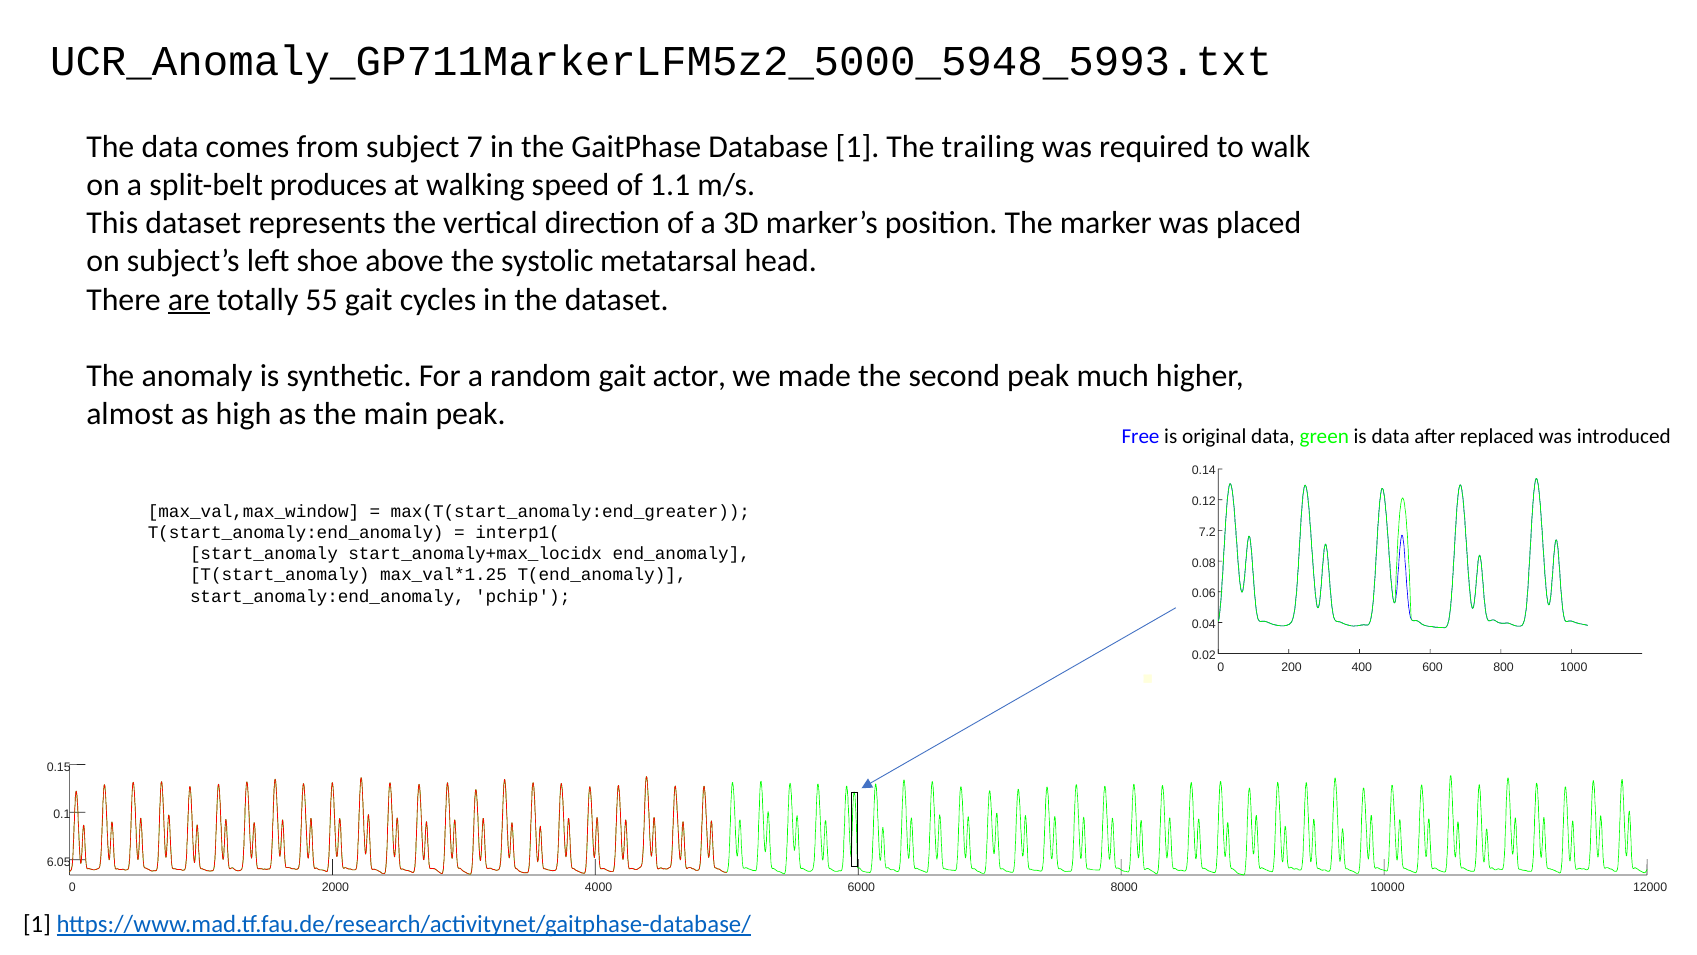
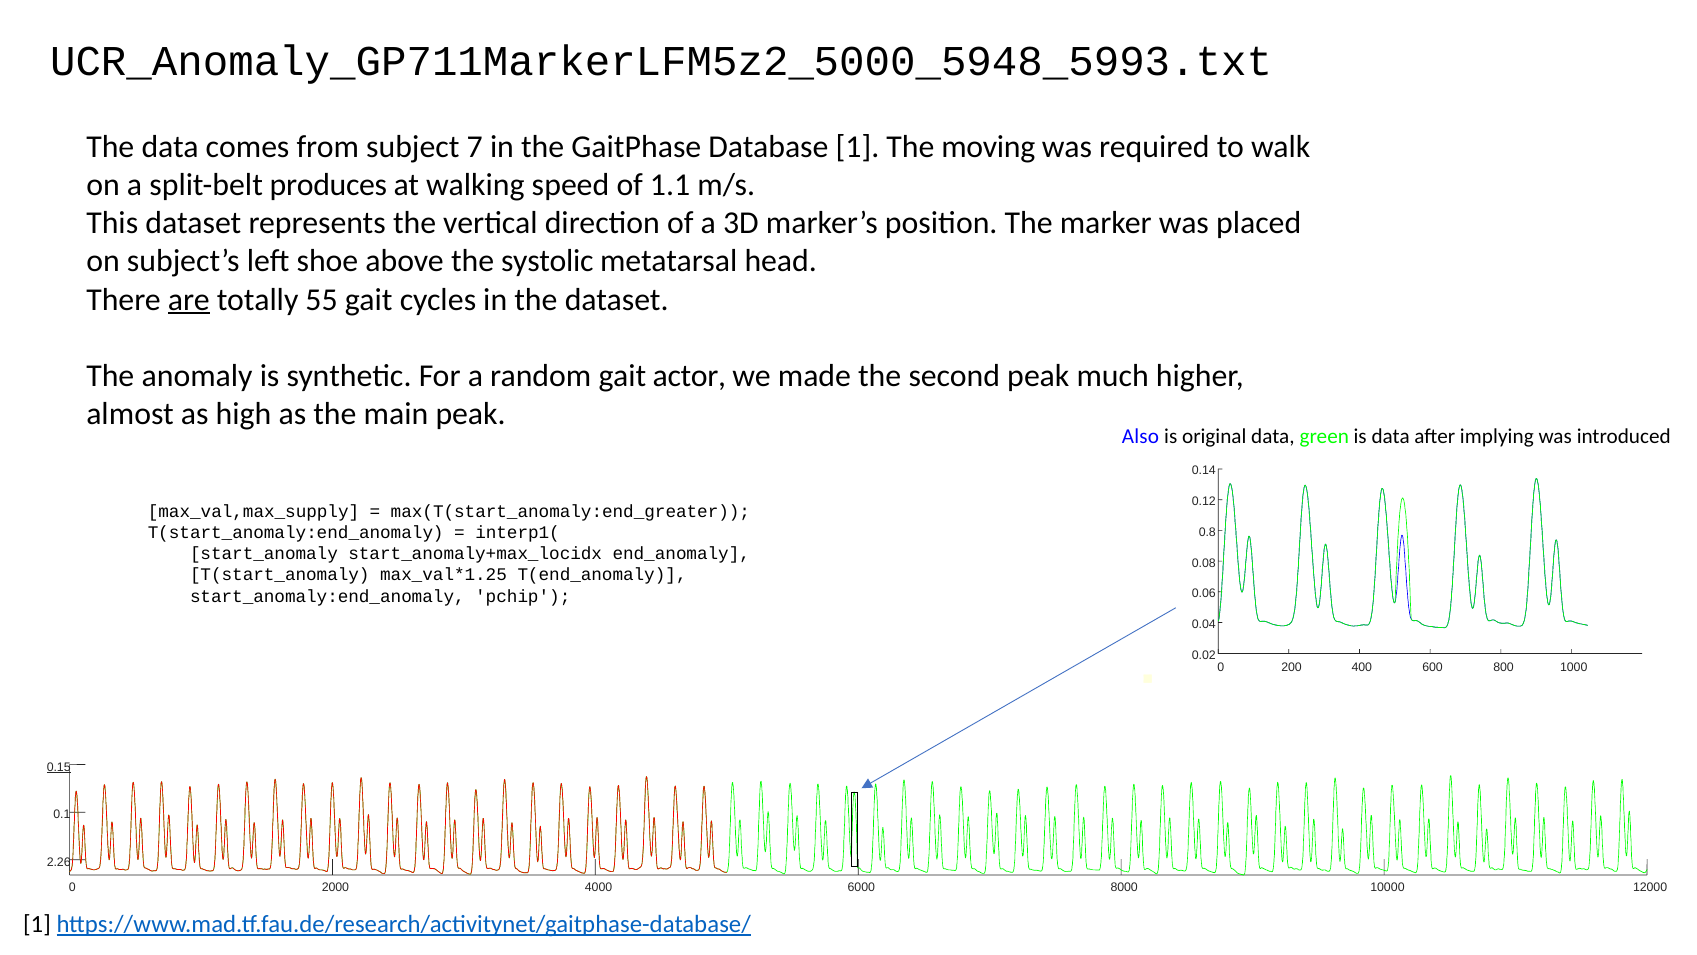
trailing: trailing -> moving (988, 147)
Free: Free -> Also (1140, 436)
replaced: replaced -> implying (1497, 436)
max_val,max_window: max_val,max_window -> max_val,max_supply (254, 511)
7.2: 7.2 -> 0.8 (1207, 532)
0.15 underline: none -> present (59, 767)
6.05: 6.05 -> 2.26 (59, 862)
